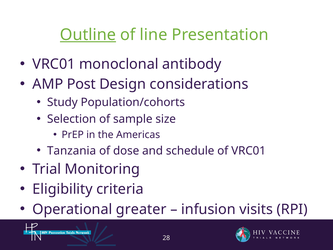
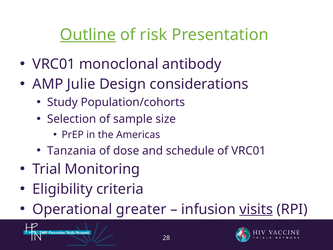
line: line -> risk (154, 35)
Post: Post -> Julie (81, 84)
visits underline: none -> present (256, 209)
